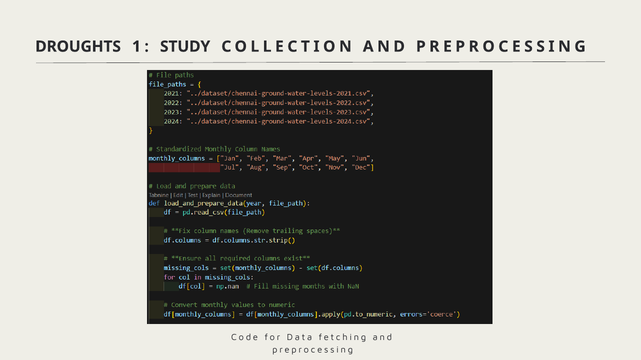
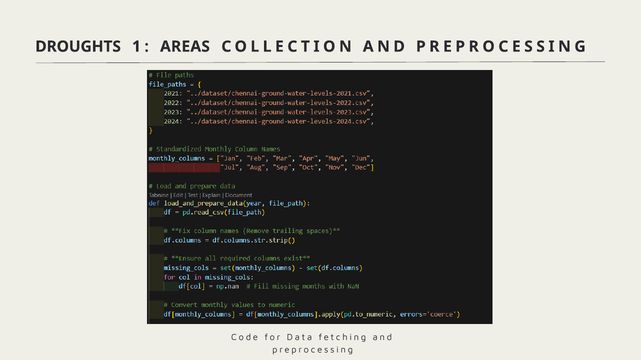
STUDY: STUDY -> AREAS (185, 47)
